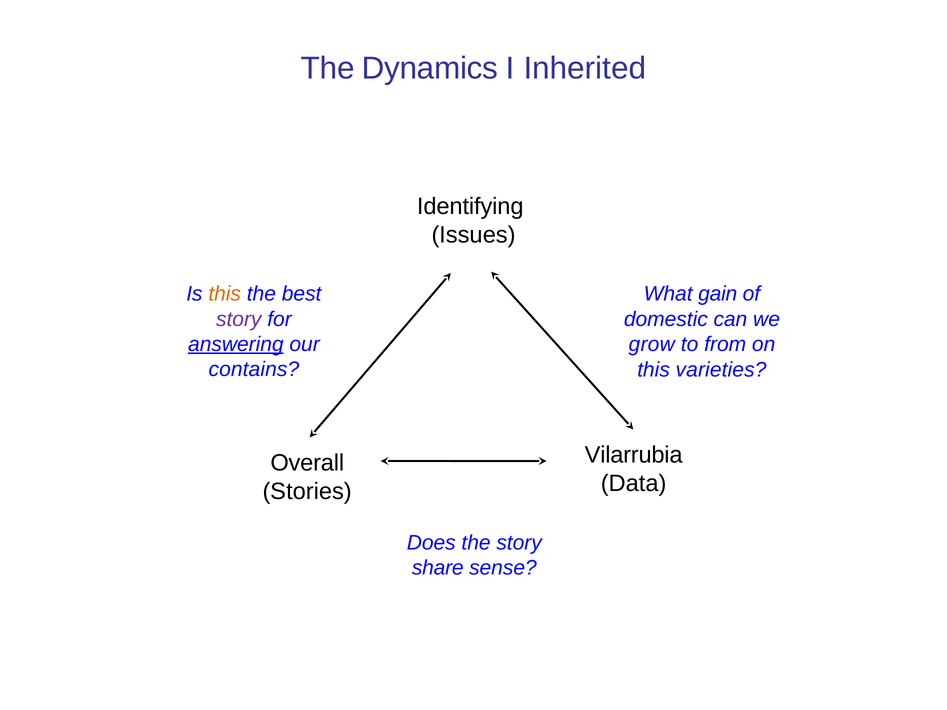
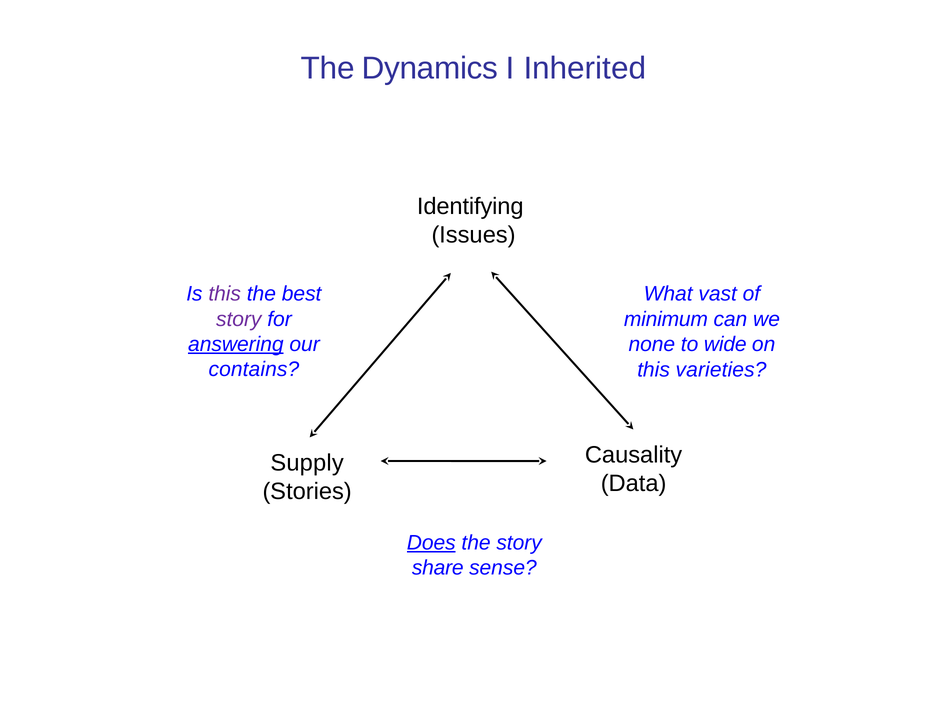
this colour: orange -> purple (225, 294)
gain: gain -> vast (718, 294)
domestic: domestic -> minimum (666, 319)
grow: grow -> none (652, 345)
from: from -> wide (725, 345)
Vilarrubia: Vilarrubia -> Causality (634, 455)
Overall: Overall -> Supply (307, 463)
Does underline: none -> present (431, 543)
